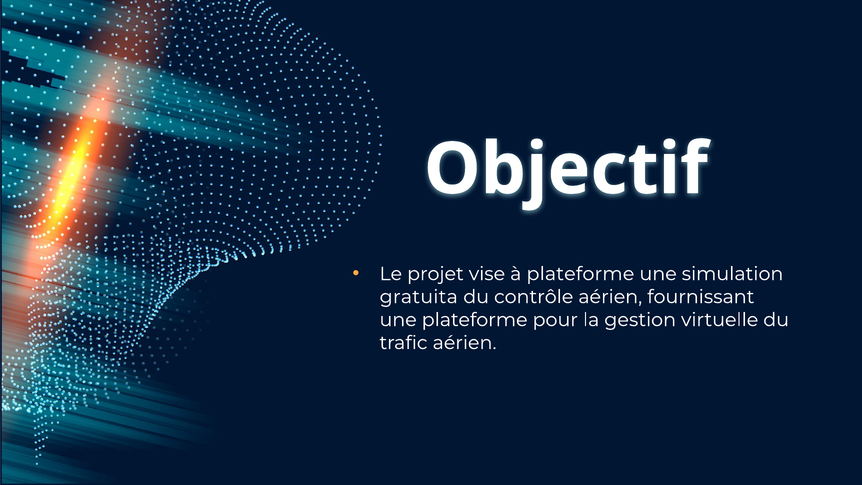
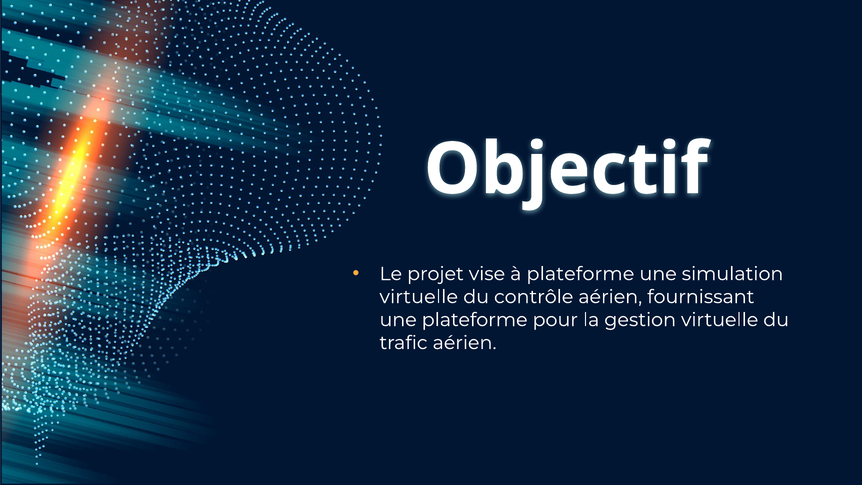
gratuita: gratuita -> virtuelle (419, 297)
